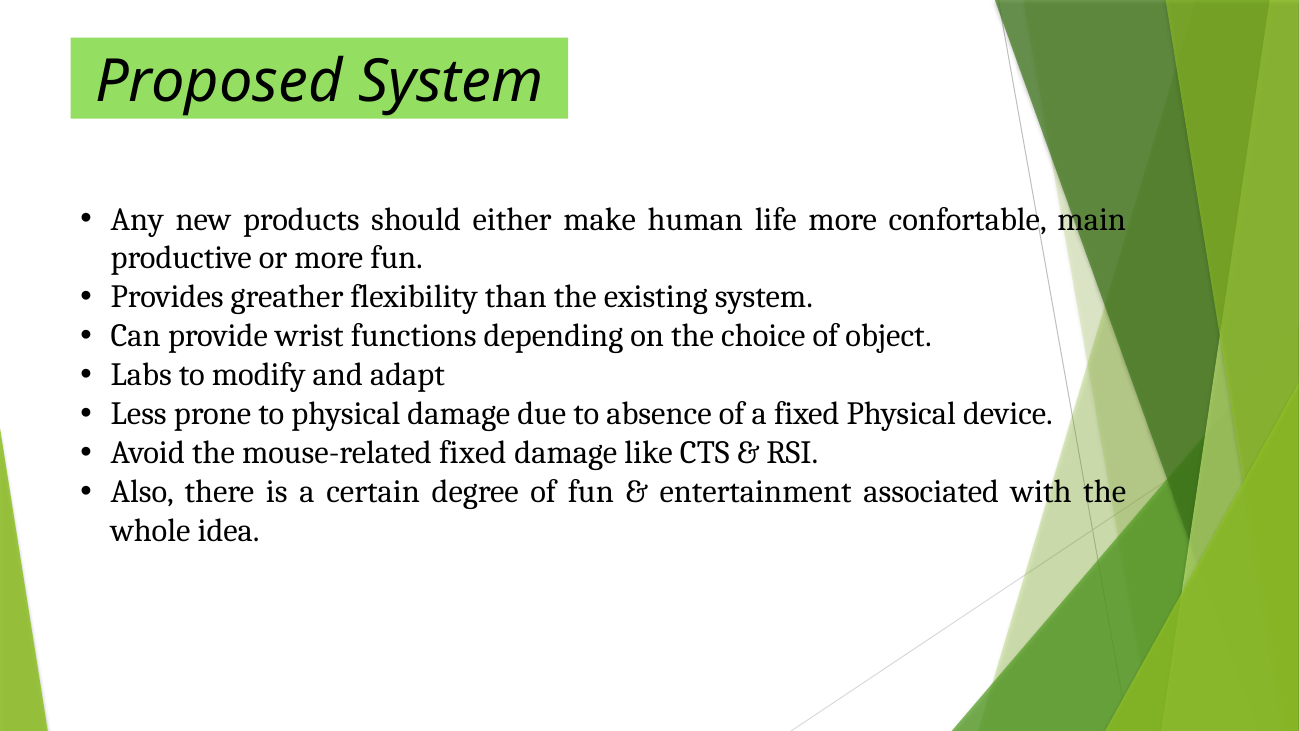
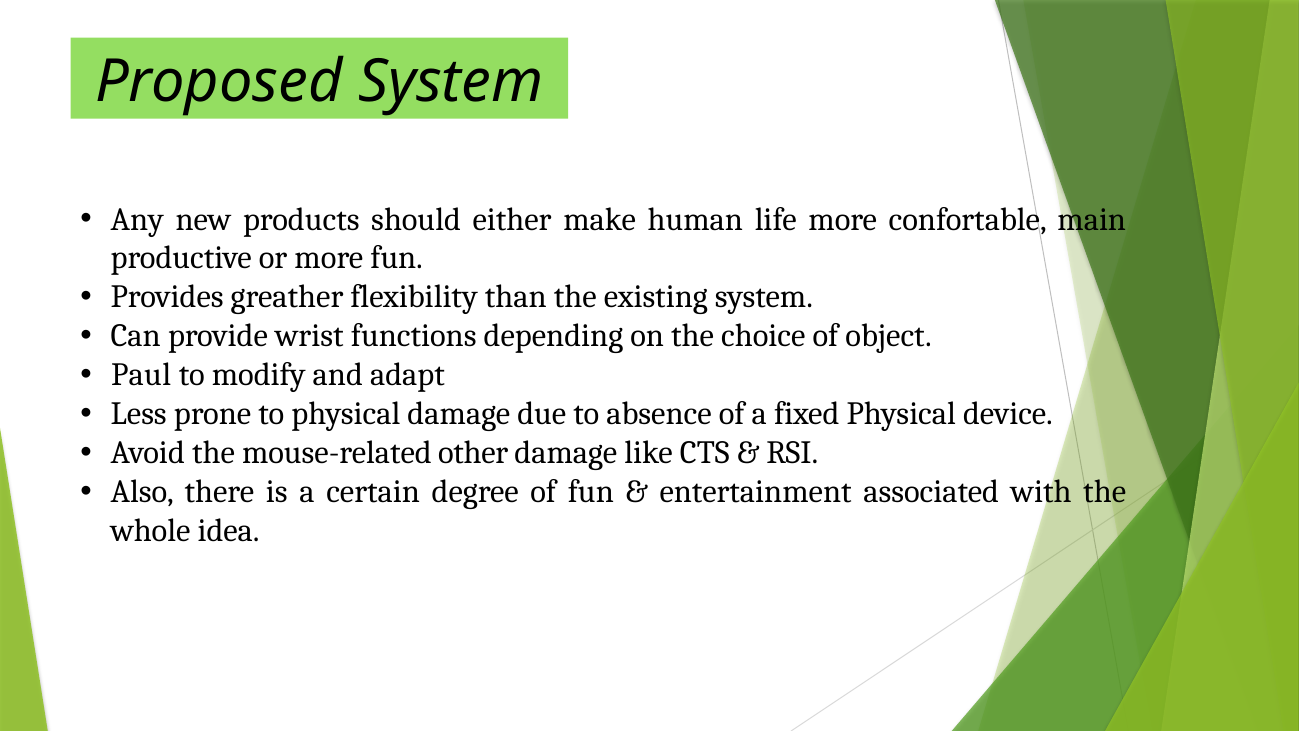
Labs: Labs -> Paul (141, 375)
mouse-related fixed: fixed -> other (473, 453)
